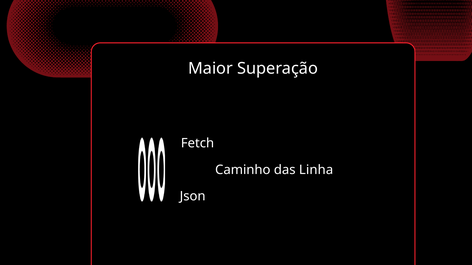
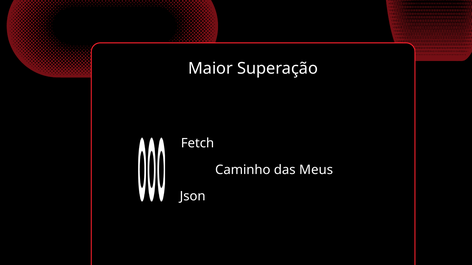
Linha: Linha -> Meus (316, 170)
